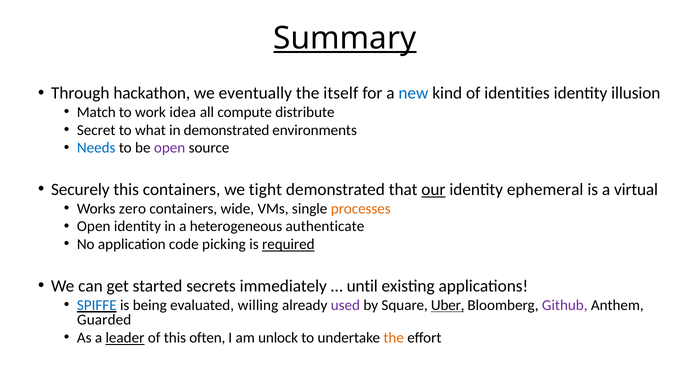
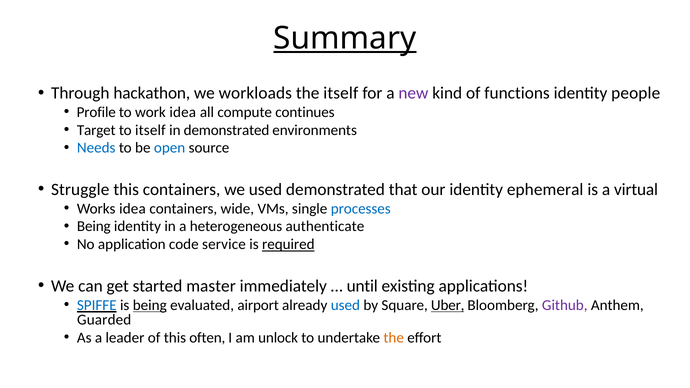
eventually: eventually -> workloads (255, 93)
new colour: blue -> purple (413, 93)
identities: identities -> functions (517, 93)
illusion: illusion -> people (636, 93)
Match: Match -> Profile (96, 112)
distribute: distribute -> continues (305, 112)
Secret: Secret -> Target (96, 130)
to what: what -> itself (150, 130)
open colour: purple -> blue (170, 148)
Securely: Securely -> Struggle (80, 190)
we tight: tight -> used (265, 190)
our underline: present -> none (433, 190)
Works zero: zero -> idea (132, 209)
processes colour: orange -> blue (361, 209)
Open: Open -> Being (94, 227)
picking: picking -> service (224, 244)
secrets: secrets -> master (211, 286)
being underline: none -> present (150, 305)
willing: willing -> airport (258, 305)
used colour: purple -> blue (345, 305)
leader underline: present -> none (125, 338)
